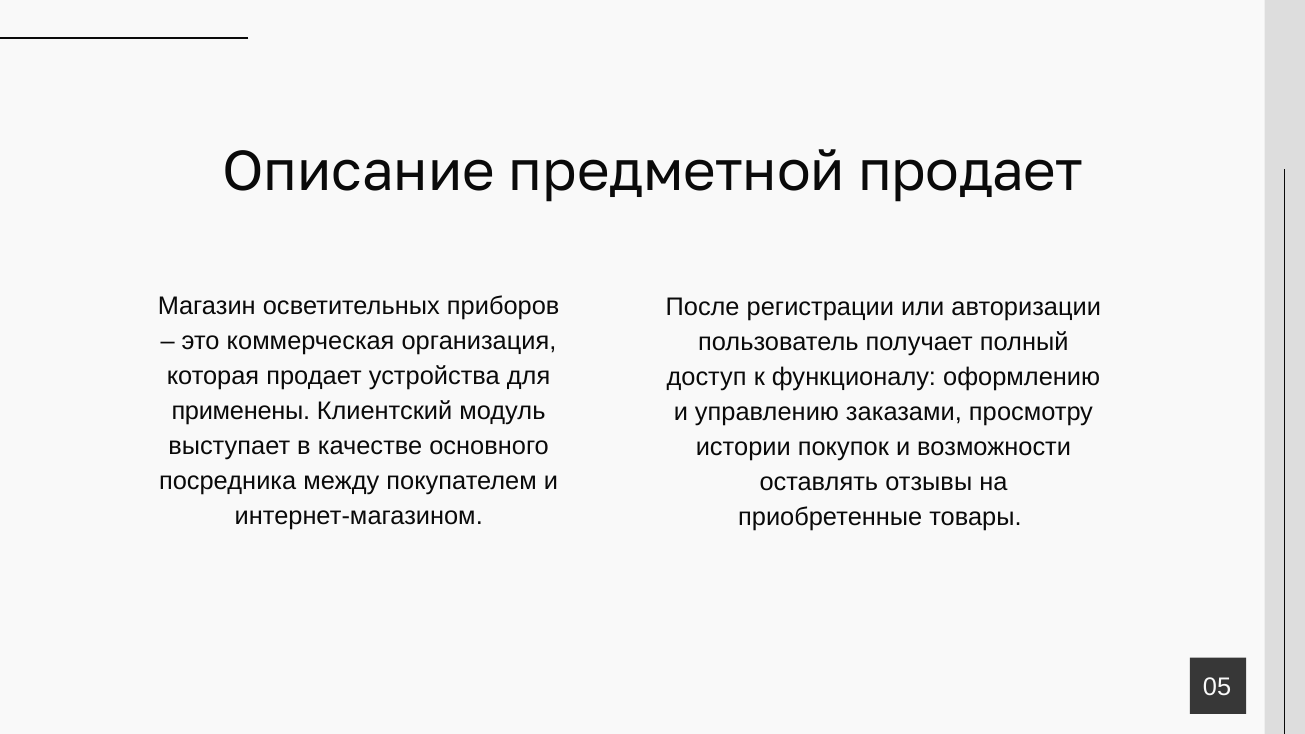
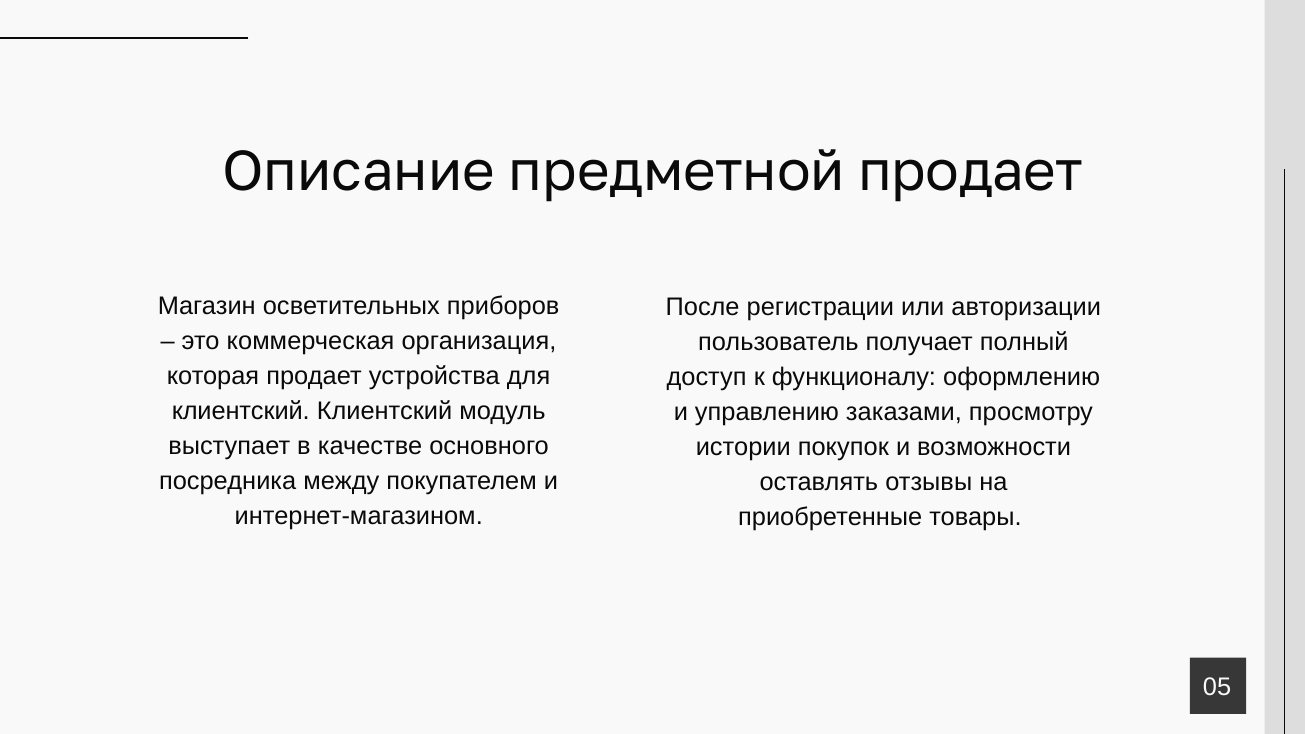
применены: применены -> клиентский (241, 411)
